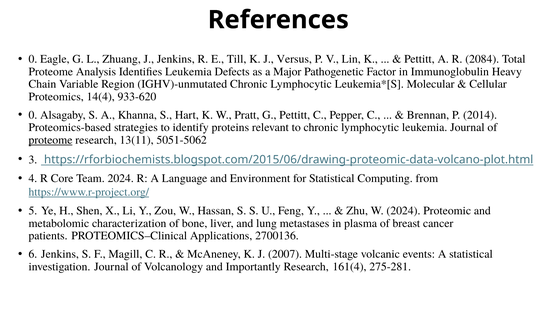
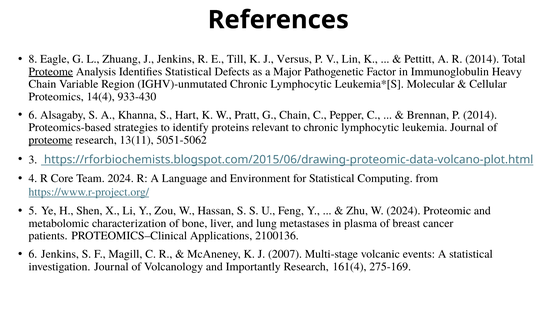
0: 0 -> 8 (33, 59)
R 2084: 2084 -> 2014 (482, 59)
Proteome underline: none -> present (51, 72)
Identifies Leukemia: Leukemia -> Statistical (188, 72)
933-620: 933-620 -> 933-430 (137, 97)
0: 0 -> 6 (33, 115)
G Pettitt: Pettitt -> Chain (295, 115)
2700136: 2700136 -> 2100136 (277, 236)
275-281: 275-281 -> 275-169 (390, 267)
